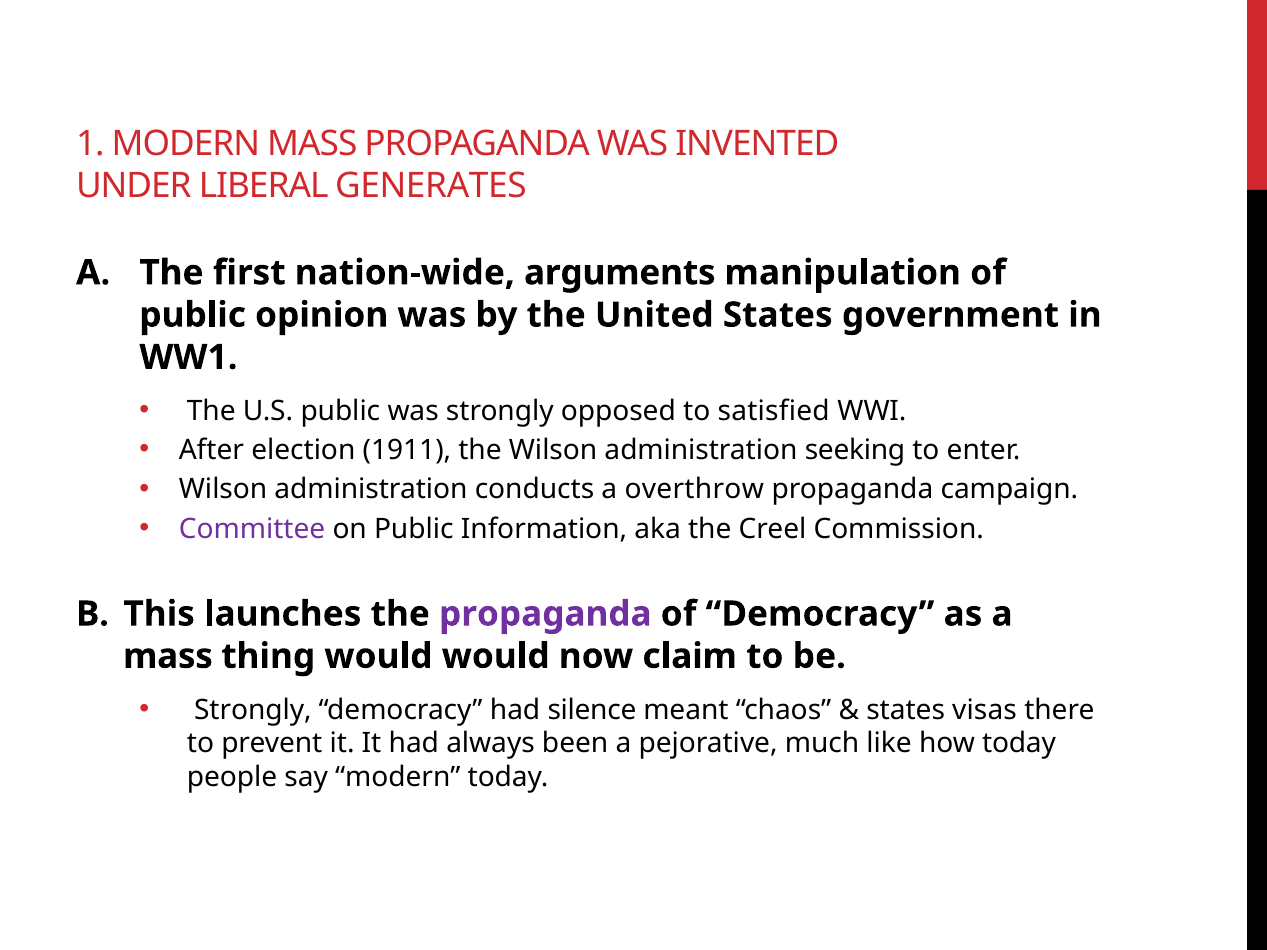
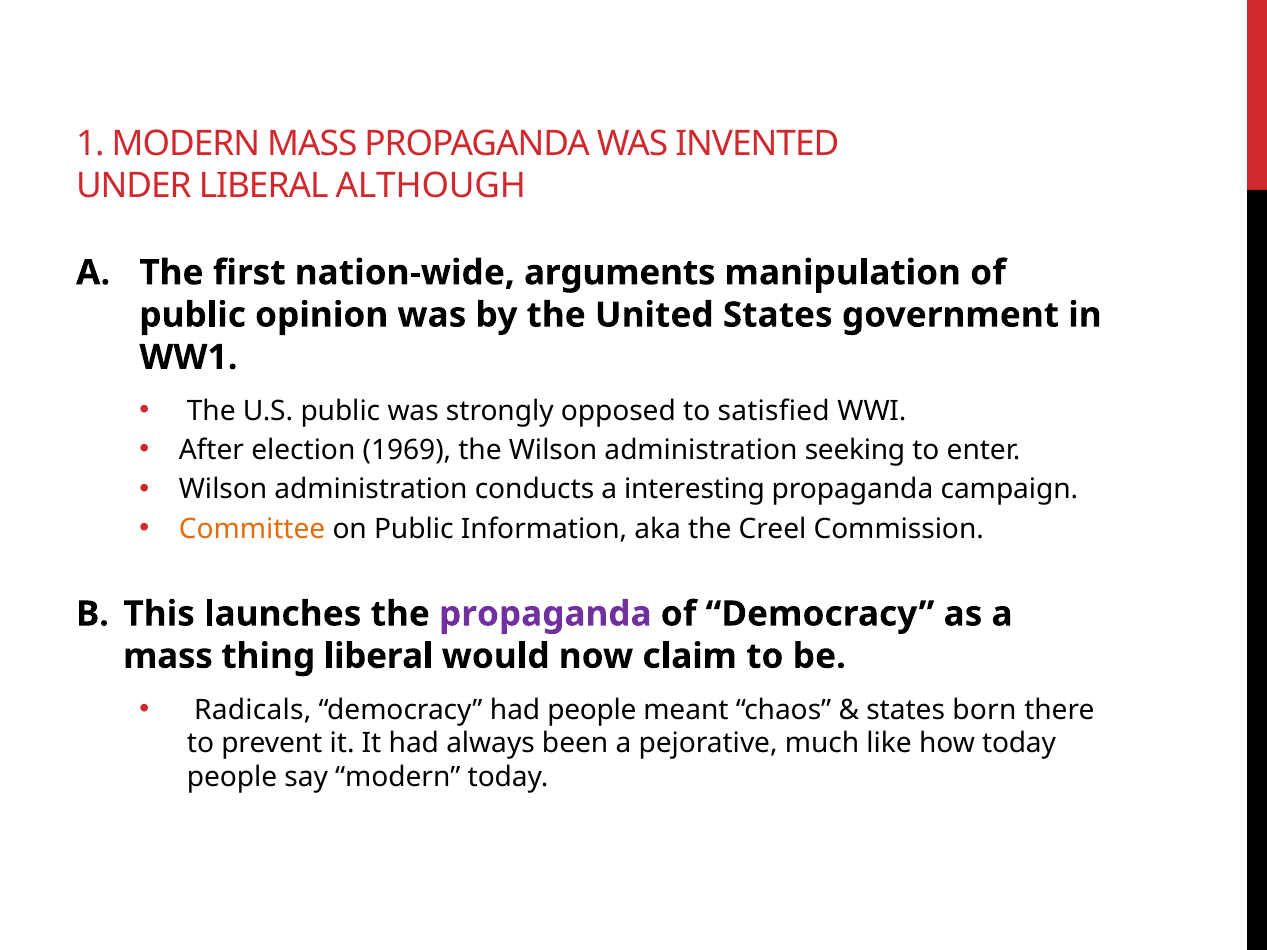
GENERATES: GENERATES -> ALTHOUGH (431, 186)
1911: 1911 -> 1969 (407, 450)
overthrow: overthrow -> interesting (695, 490)
Committee colour: purple -> orange (252, 529)
thing would: would -> liberal (379, 656)
Strongly: Strongly -> Radicals (253, 710)
had silence: silence -> people (592, 710)
visas: visas -> born (984, 710)
